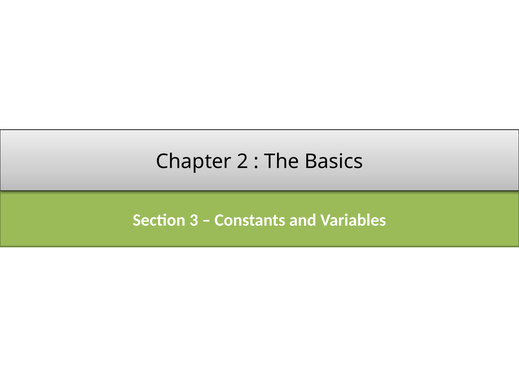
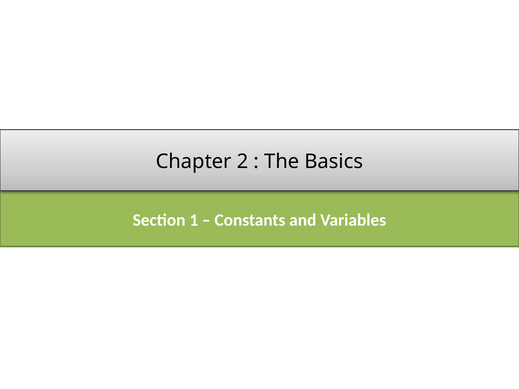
3: 3 -> 1 (194, 220)
